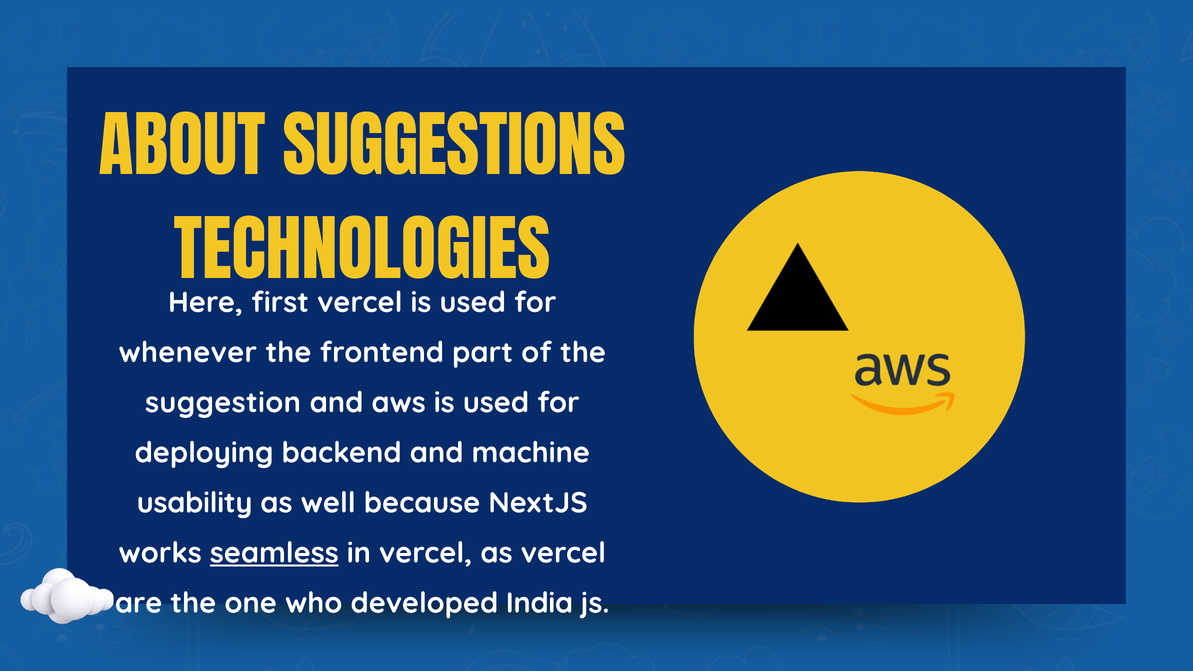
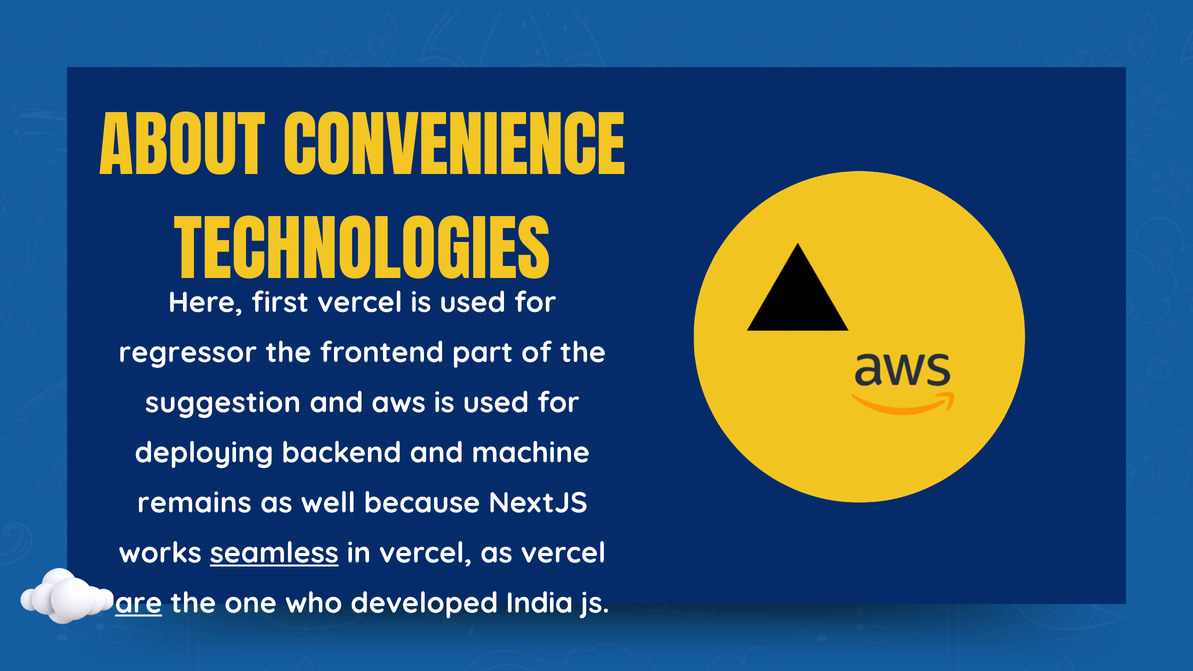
SUGGESTIONS: SUGGESTIONS -> CONVENIENCE (454, 151)
whenever: whenever -> regressor (188, 353)
usability: usability -> remains (194, 503)
are underline: none -> present (139, 603)
